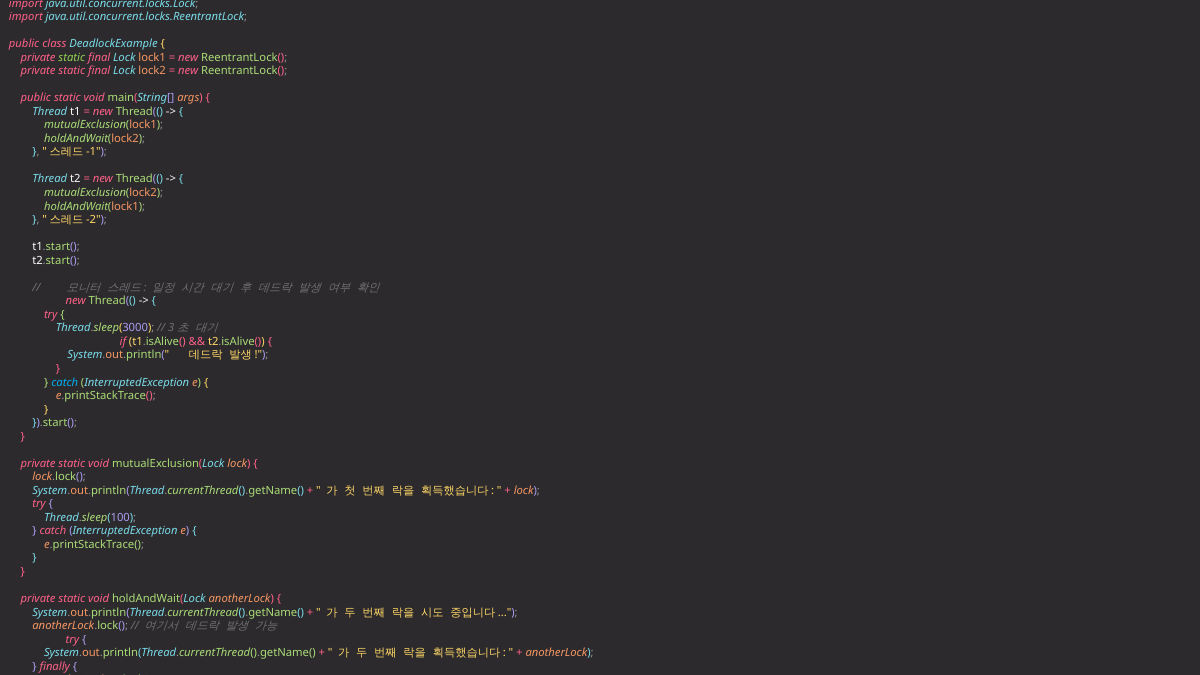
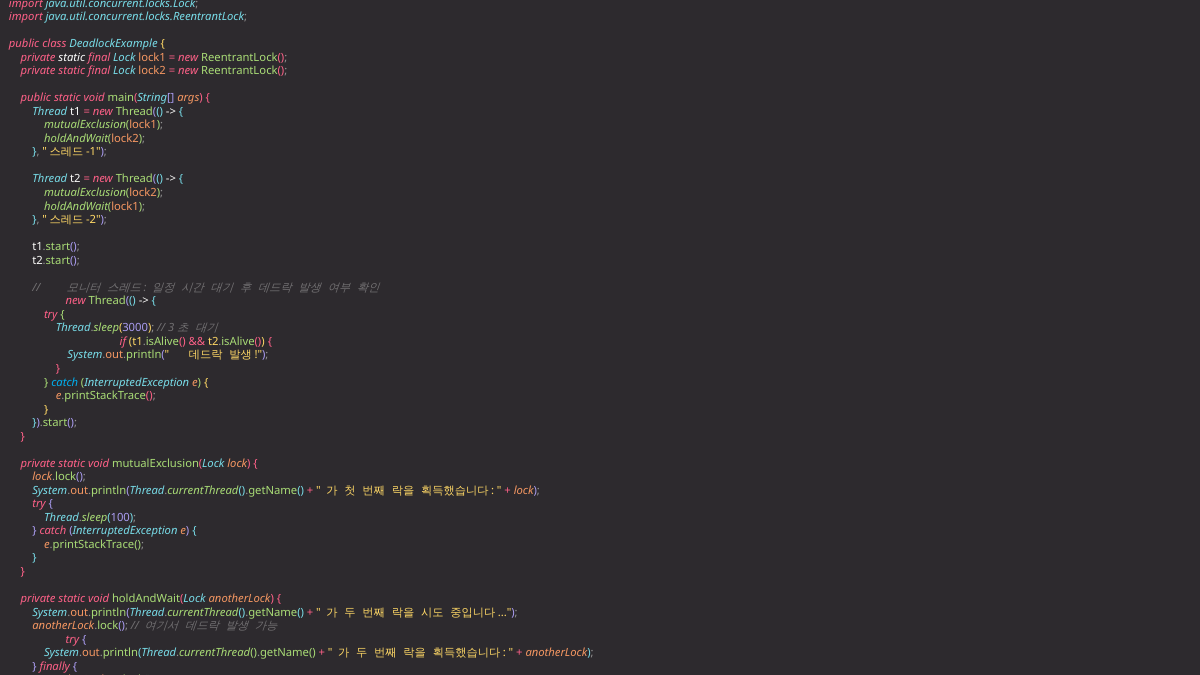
static colour: light green -> white (72, 57)
